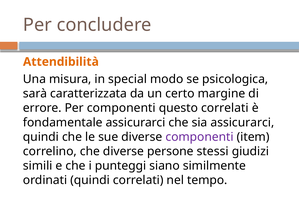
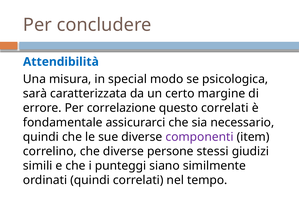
Attendibilità colour: orange -> blue (61, 62)
Per componenti: componenti -> correlazione (121, 108)
sia assicurarci: assicurarci -> necessario (242, 123)
